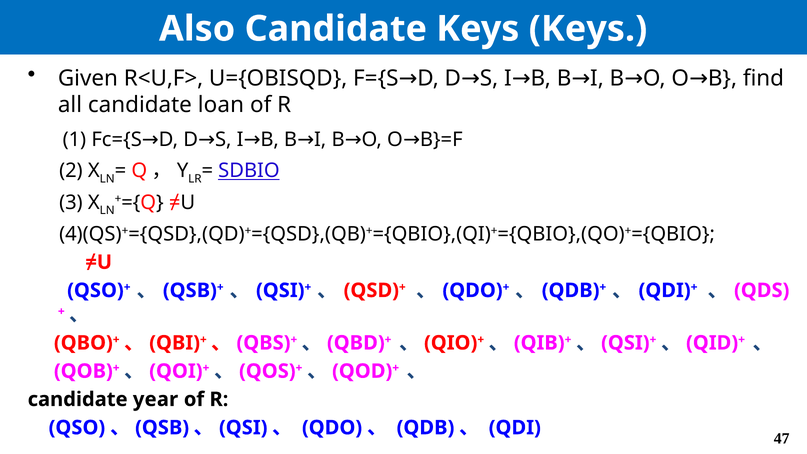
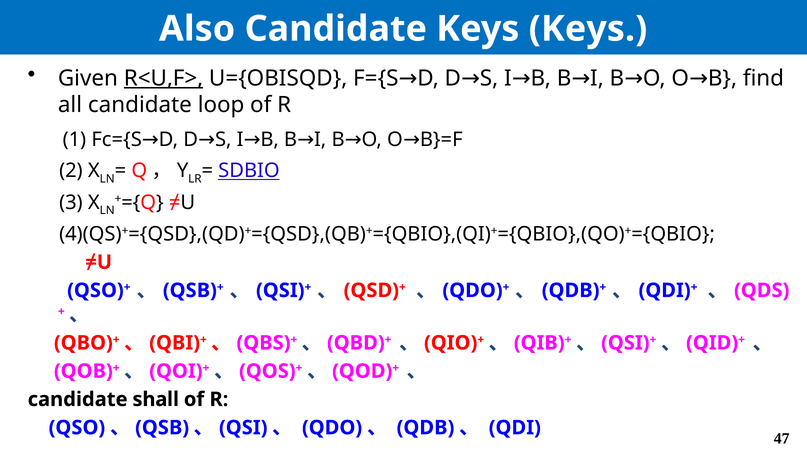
R<U,F> underline: none -> present (164, 78)
loan: loan -> loop (221, 105)
year: year -> shall (156, 399)
